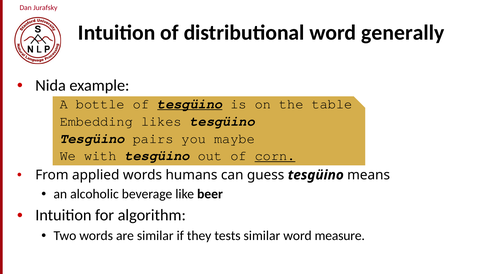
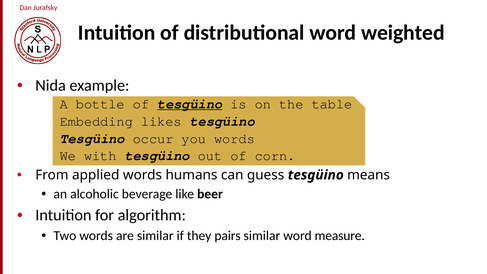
generally: generally -> weighted (403, 33)
pairs: pairs -> occur (153, 139)
you maybe: maybe -> words (235, 139)
corn underline: present -> none (275, 156)
tests: tests -> pairs (228, 236)
